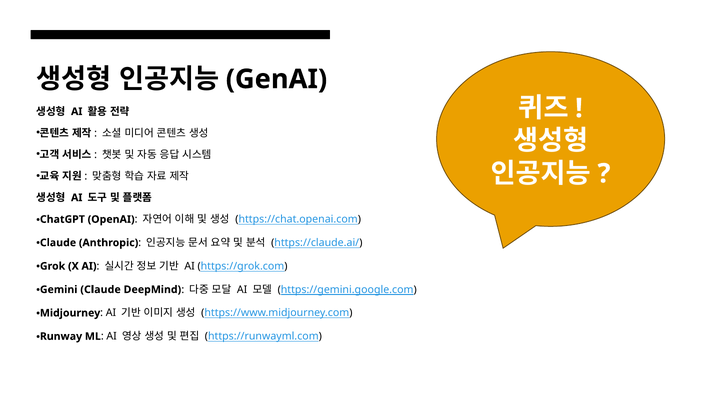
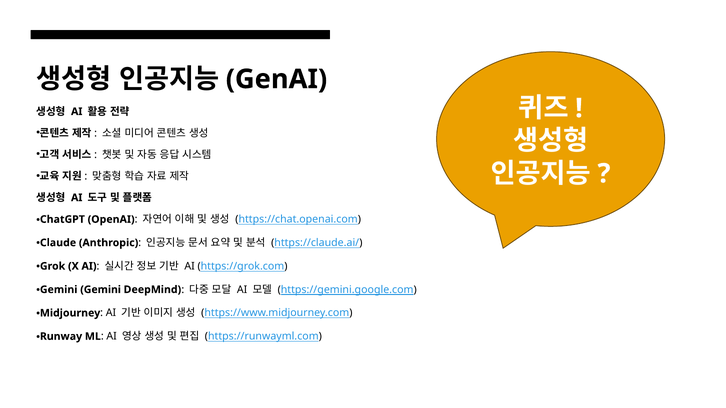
Gemini Claude: Claude -> Gemini (101, 290)
